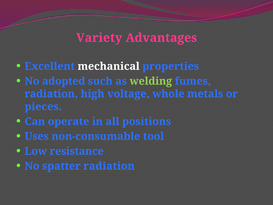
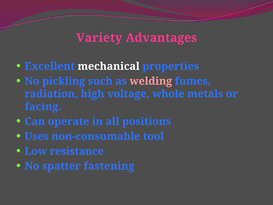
adopted: adopted -> pickling (64, 81)
welding colour: light green -> pink (151, 81)
pieces: pieces -> facing (43, 107)
spatter radiation: radiation -> fastening (109, 166)
